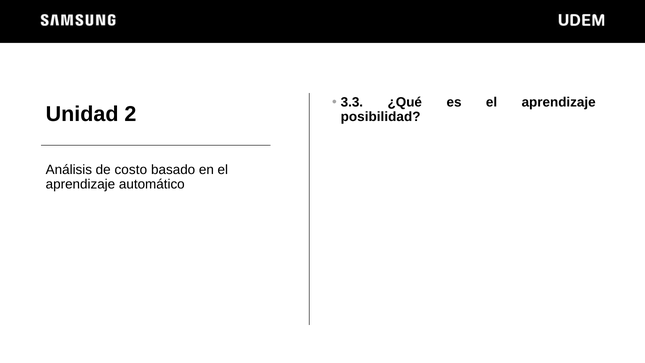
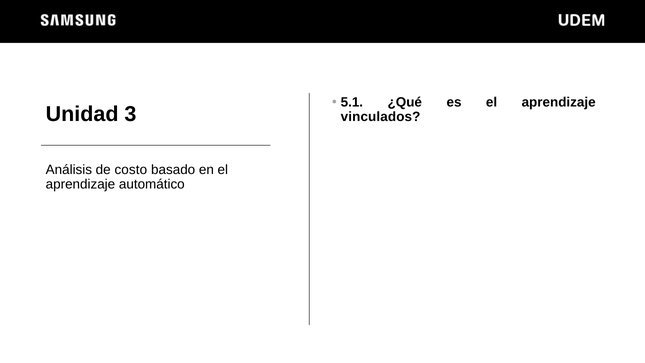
3.3: 3.3 -> 5.1 (352, 102)
2: 2 -> 3 (130, 114)
posibilidad: posibilidad -> vinculados (381, 117)
